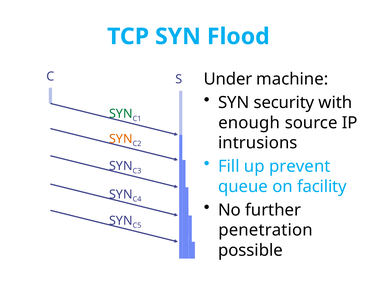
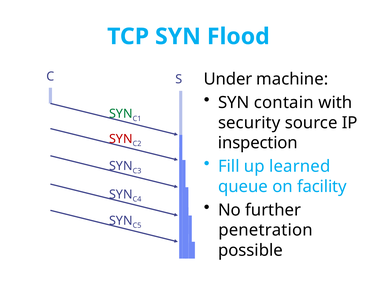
security: security -> contain (284, 103)
enough: enough -> security (249, 123)
SYN colour: orange -> red (121, 139)
intrusions: intrusions -> inspection (258, 143)
prevent: prevent -> learned (300, 166)
